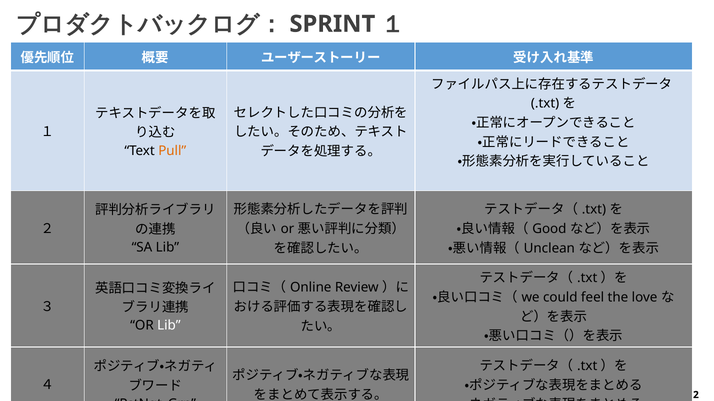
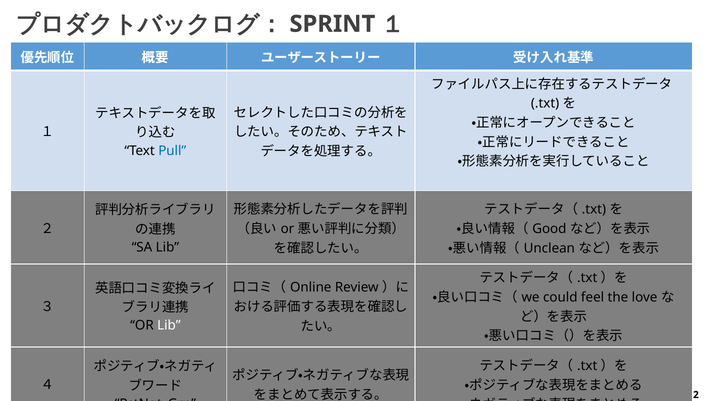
Pull colour: orange -> blue (172, 151)
